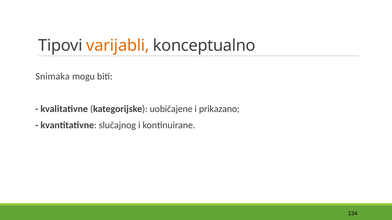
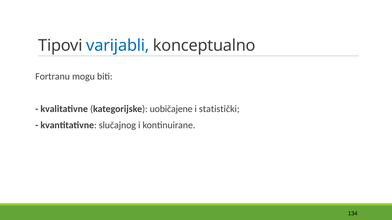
varijabli colour: orange -> blue (118, 46)
Snimaka: Snimaka -> Fortranu (53, 77)
prikazano: prikazano -> statistički (219, 109)
